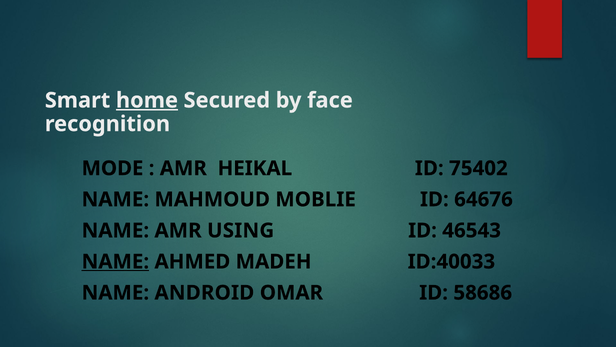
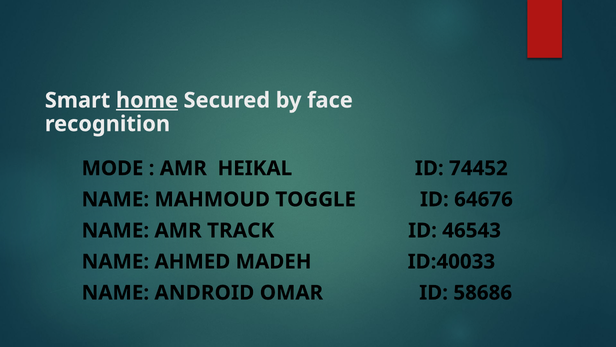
75402: 75402 -> 74452 (478, 168)
MOBLIE: MOBLIE -> TOGGLE (316, 199)
USING: USING -> TRACK (241, 230)
NAME underline: present -> none (115, 261)
